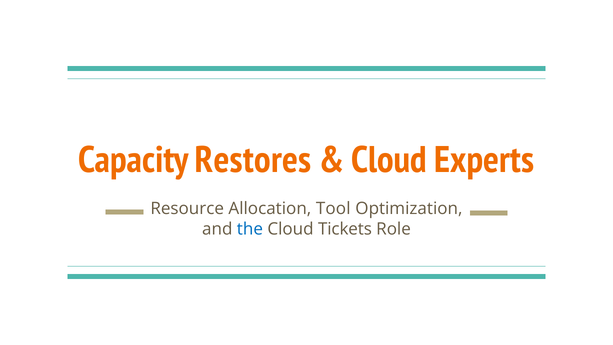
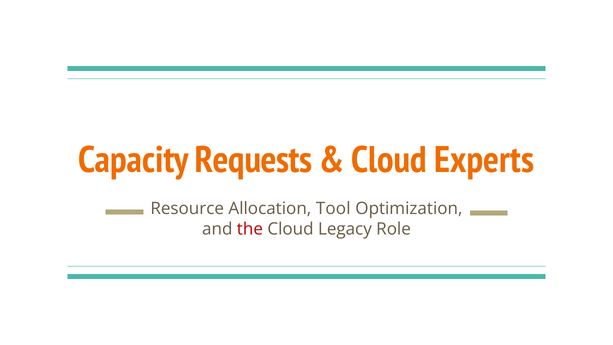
Restores: Restores -> Requests (253, 160)
the colour: blue -> red (250, 229)
Tickets: Tickets -> Legacy (345, 229)
